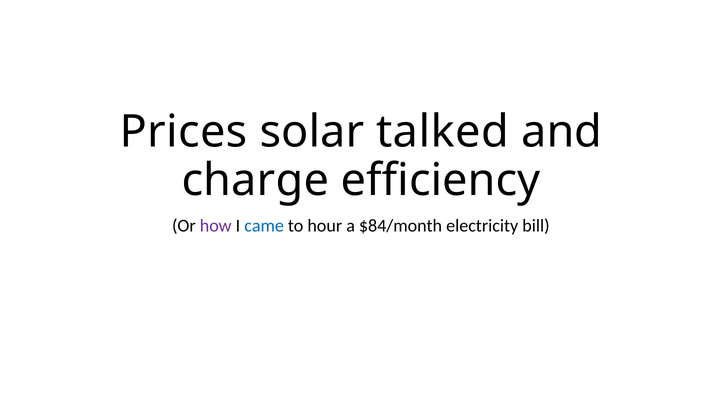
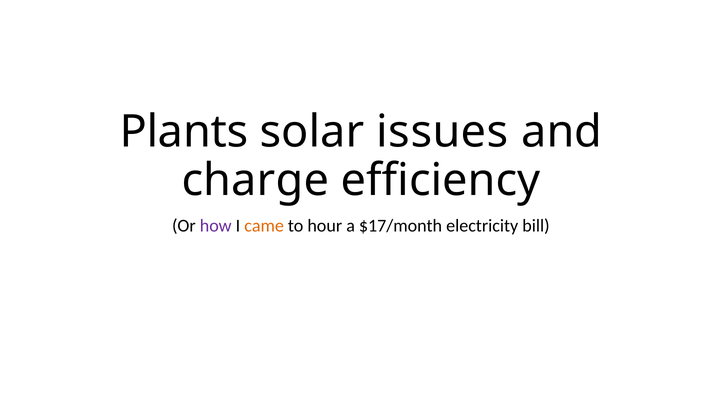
Prices: Prices -> Plants (184, 132)
talked: talked -> issues (442, 132)
came colour: blue -> orange (264, 226)
$84/month: $84/month -> $17/month (401, 226)
